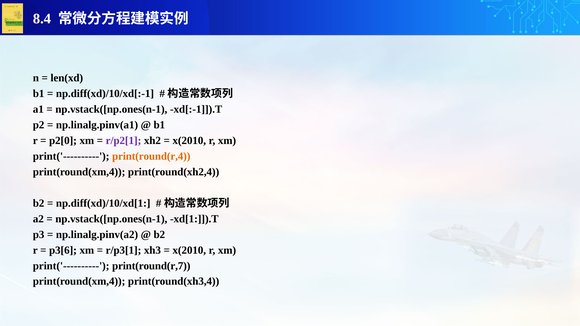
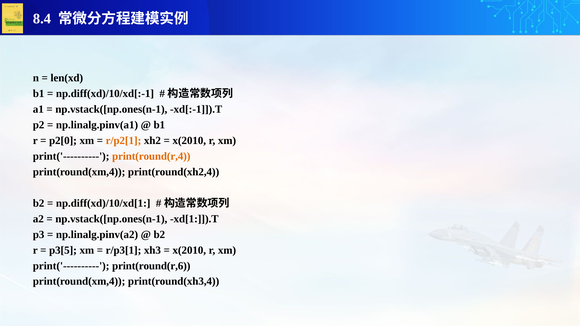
r/p2[1 colour: purple -> orange (123, 141)
p3[6: p3[6 -> p3[5 (63, 250)
print(round(r,7: print(round(r,7 -> print(round(r,6 (151, 266)
